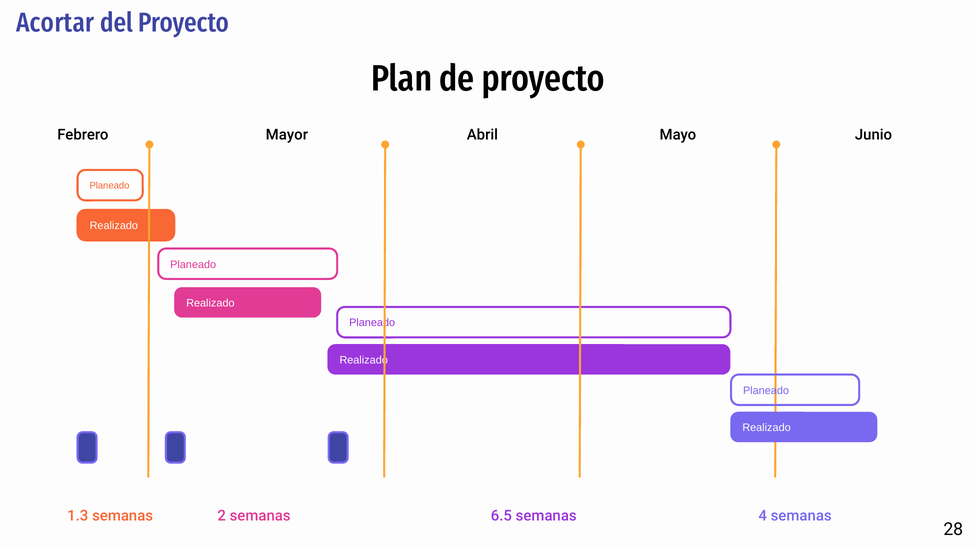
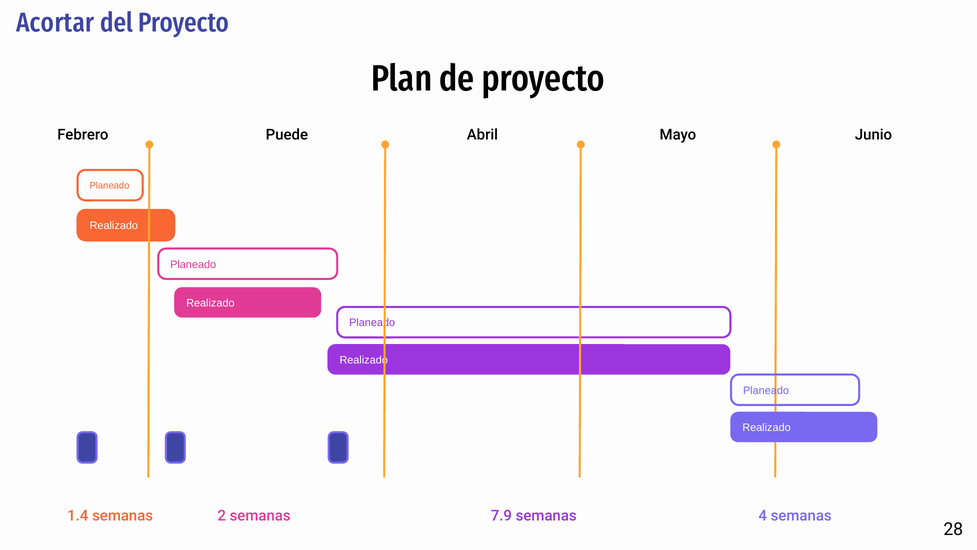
Mayor: Mayor -> Puede (287, 135)
1.3: 1.3 -> 1.4 (78, 515)
6.5: 6.5 -> 7.9 (501, 515)
